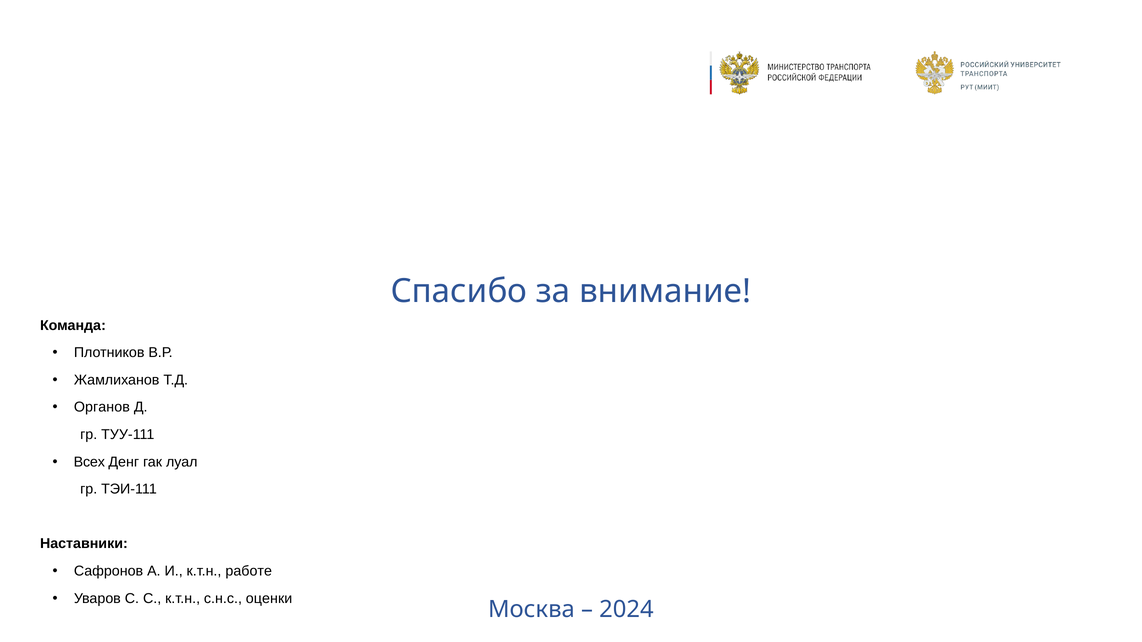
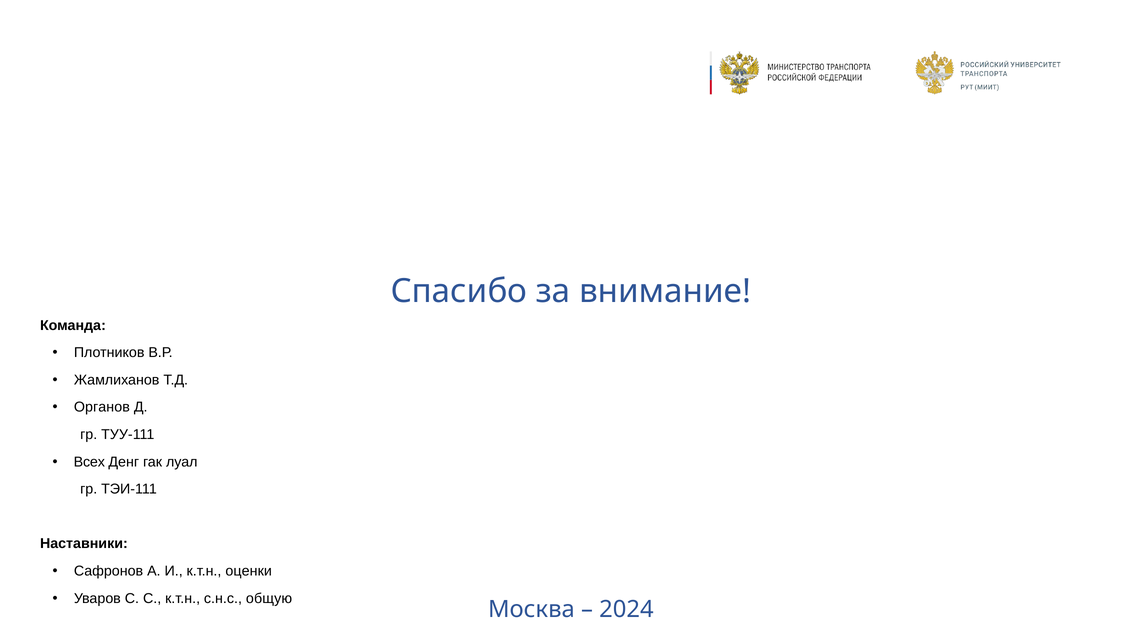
работе: работе -> оценки (249, 571)
оценки: оценки -> общую (269, 599)
